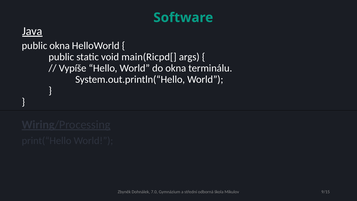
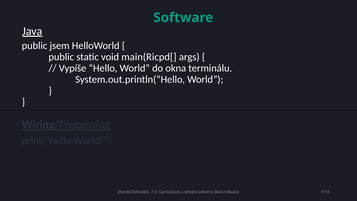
public okna: okna -> jsem (60, 46)
